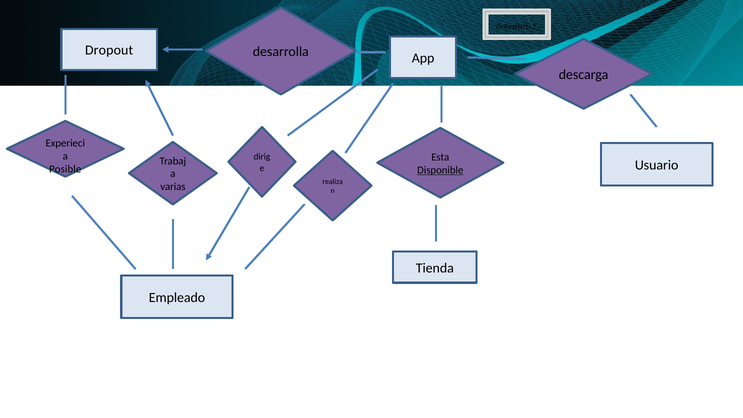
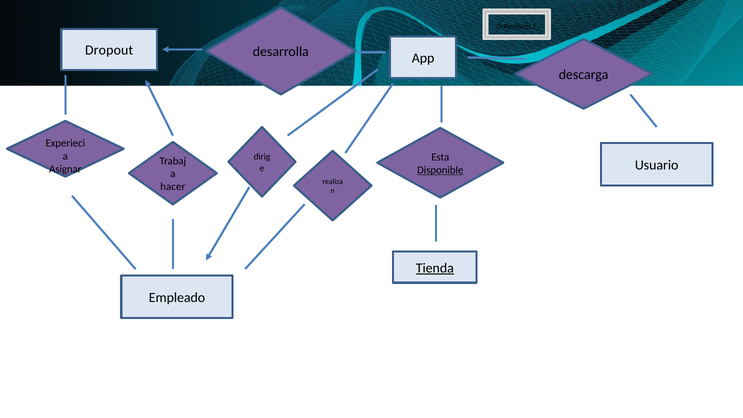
Posible: Posible -> Asignar (65, 169)
varias: varias -> hacer (173, 187)
Tienda underline: none -> present (435, 268)
